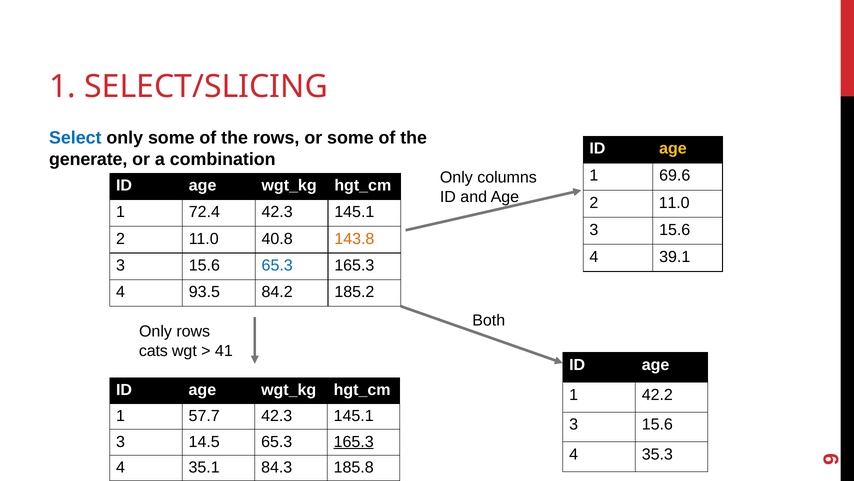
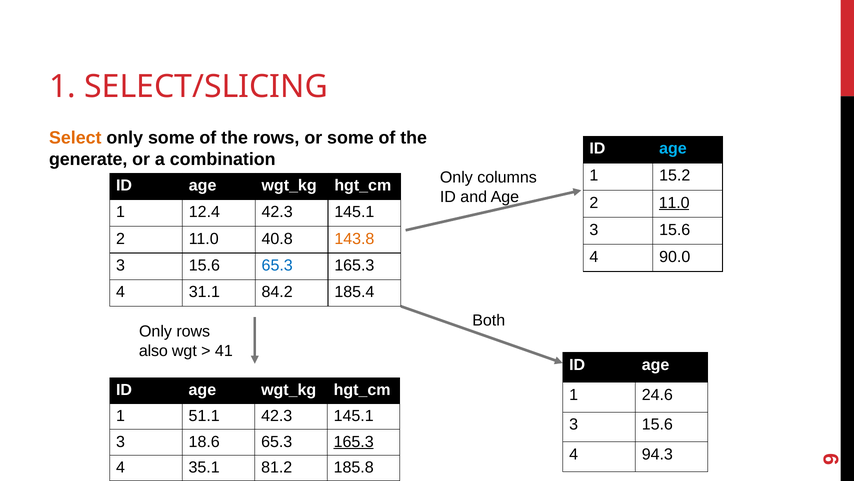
Select colour: blue -> orange (75, 138)
age colour: yellow -> light blue (673, 148)
69.6: 69.6 -> 15.2 (675, 175)
11.0 underline: none -> present (674, 202)
72.4: 72.4 -> 12.4 (204, 212)
39.1: 39.1 -> 90.0 (675, 257)
93.5: 93.5 -> 31.1 (204, 292)
185.2: 185.2 -> 185.4 (354, 292)
cats: cats -> also (153, 350)
42.2: 42.2 -> 24.6 (657, 394)
57.7: 57.7 -> 51.1 (204, 415)
14.5: 14.5 -> 18.6 (204, 441)
35.3: 35.3 -> 94.3 (657, 454)
84.3: 84.3 -> 81.2 (277, 467)
